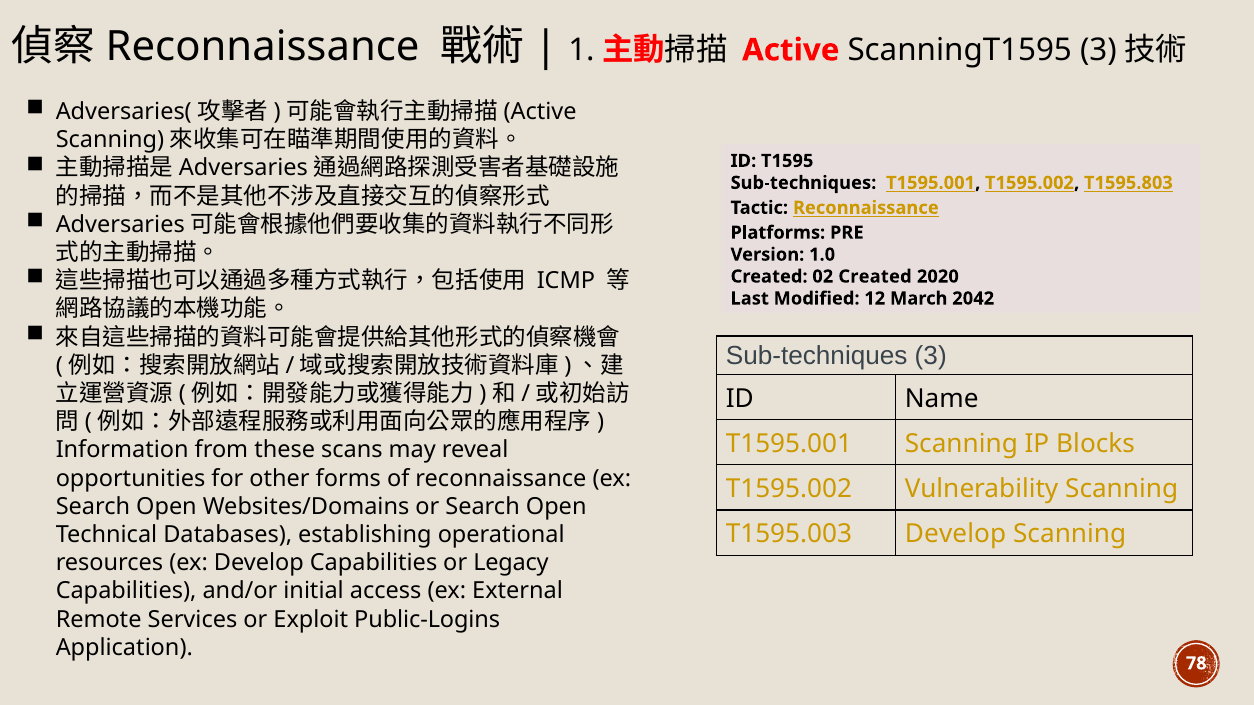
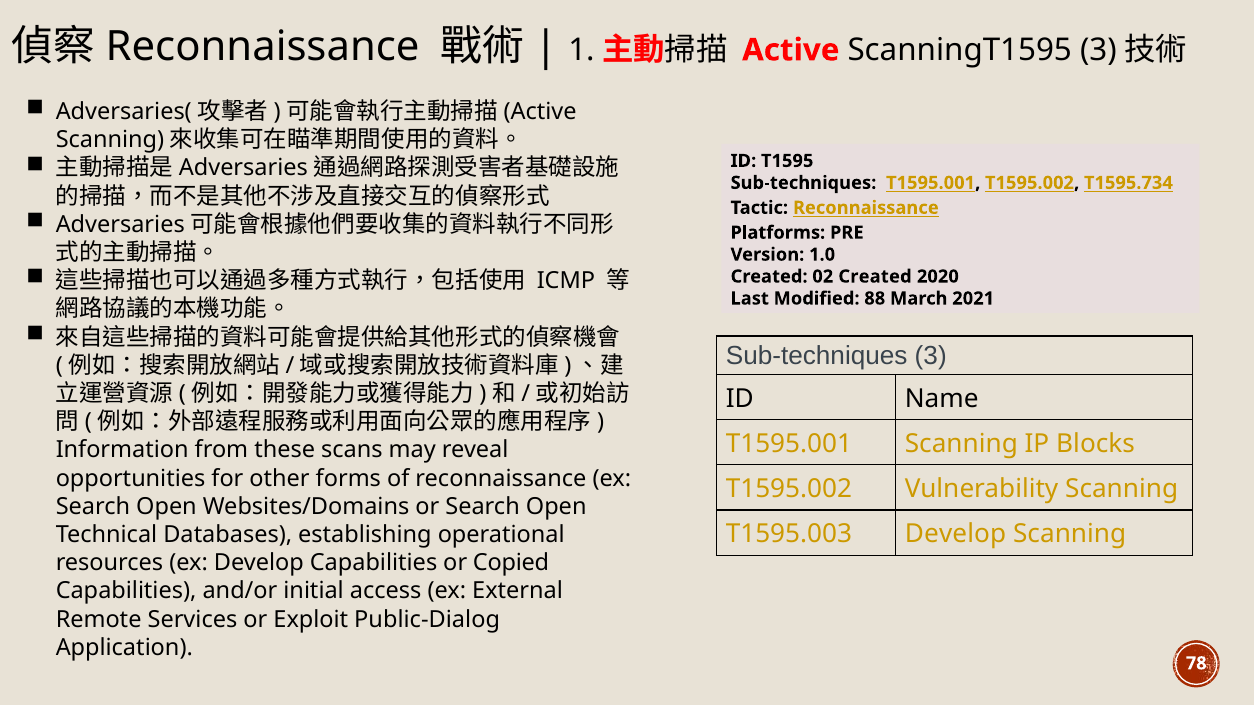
T1595.803: T1595.803 -> T1595.734 (1128, 183)
12: 12 -> 88 (875, 299)
2042: 2042 -> 2021 (973, 299)
Legacy: Legacy -> Copied (511, 563)
Public-Logins: Public-Logins -> Public-Dialog (427, 620)
